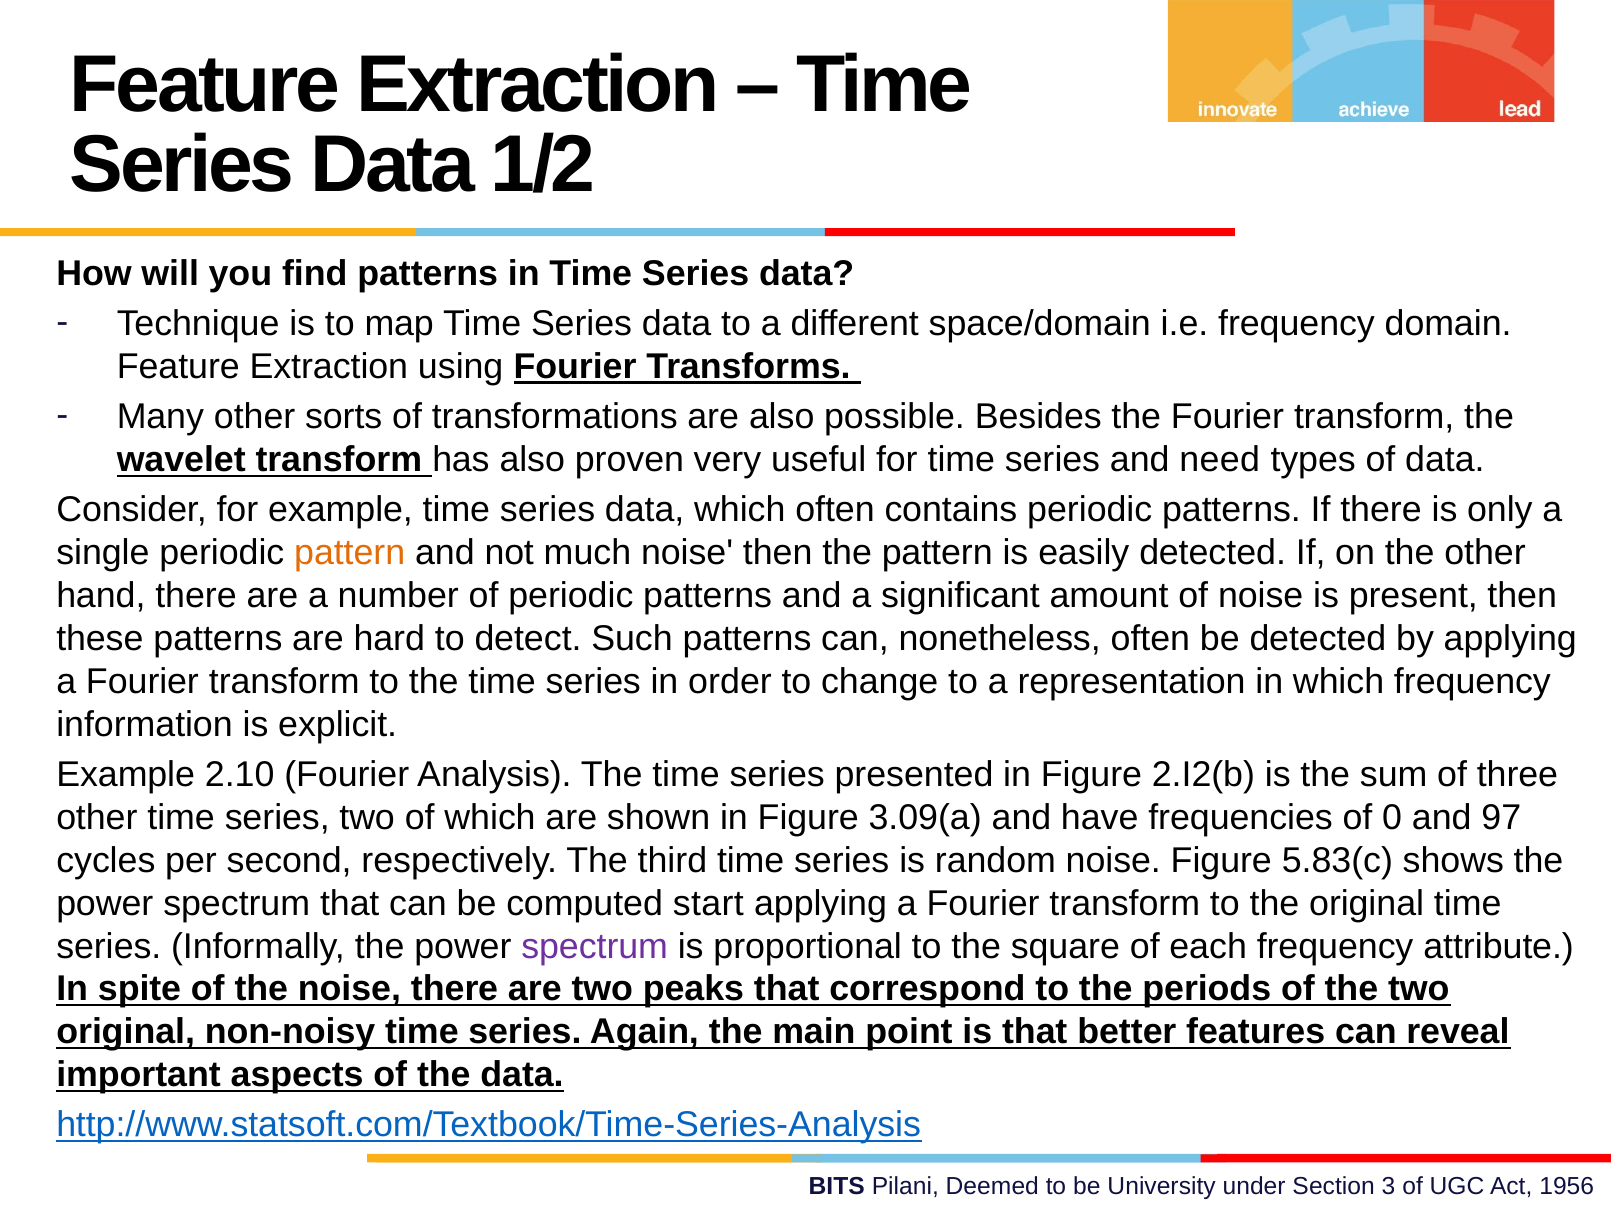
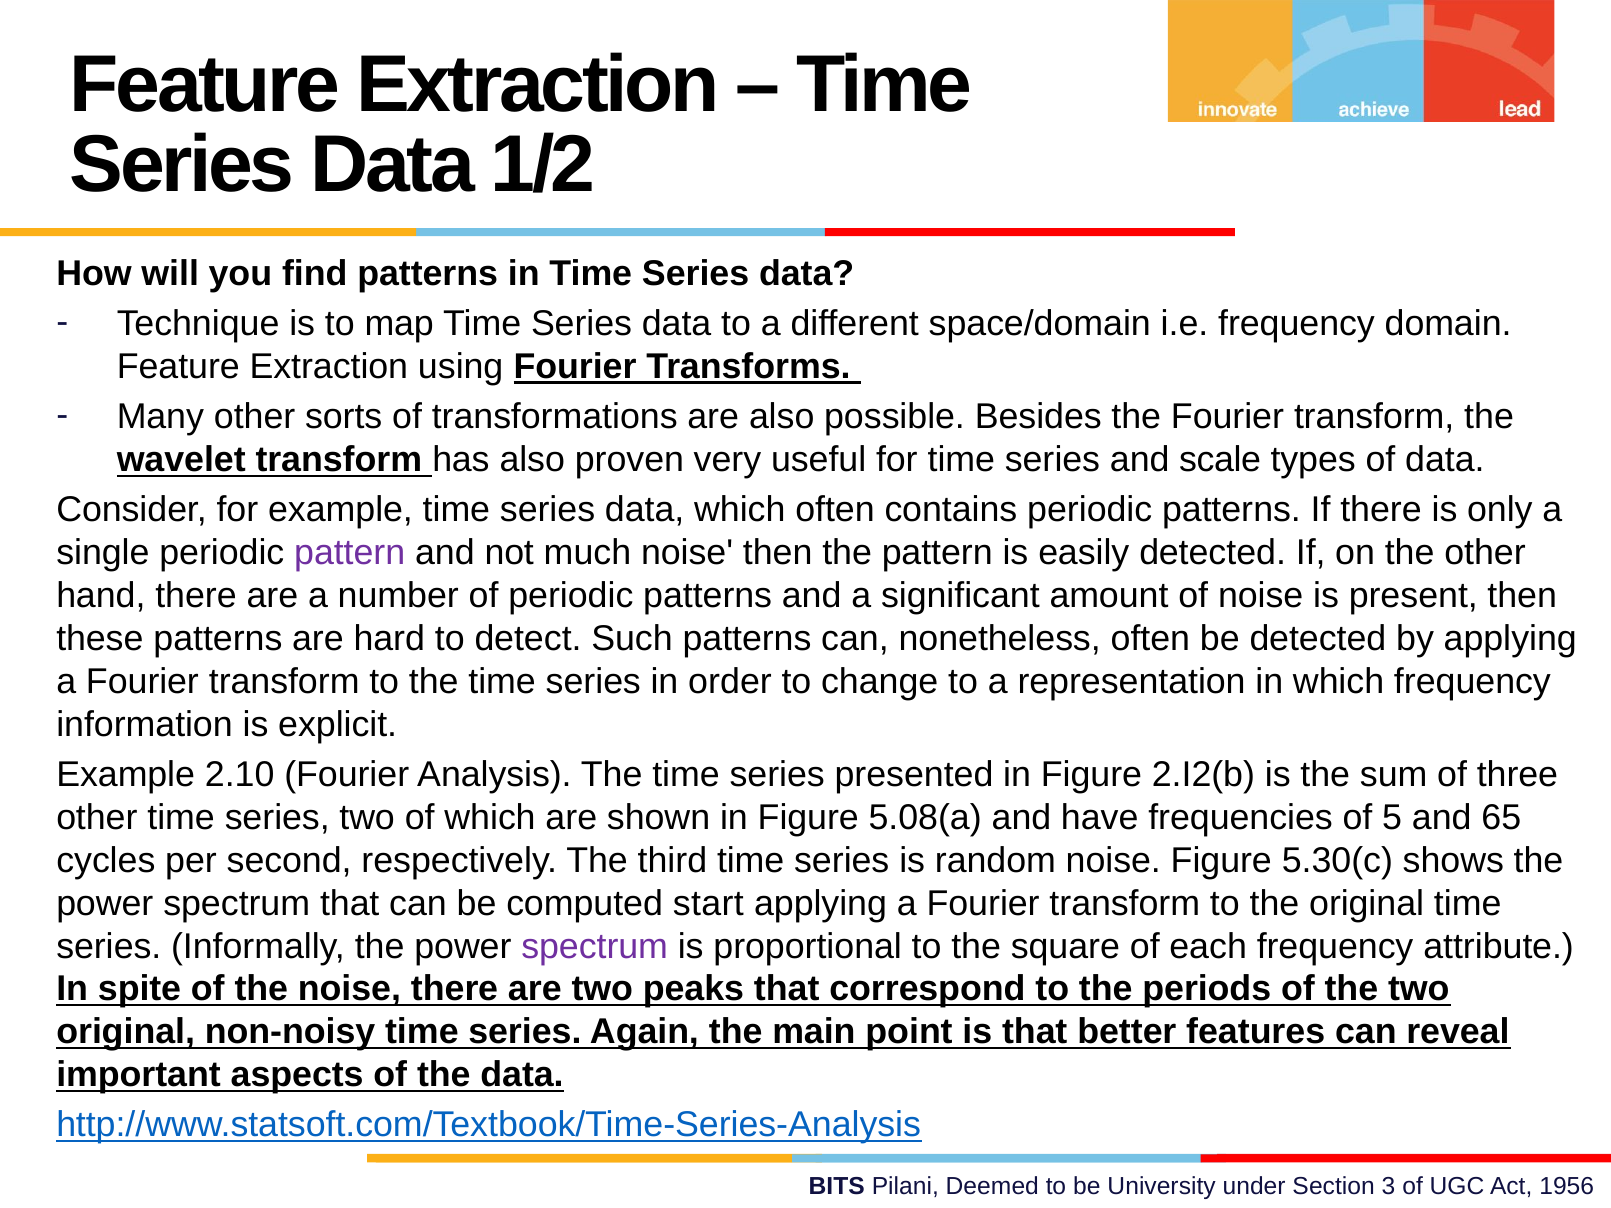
need: need -> scale (1220, 460)
pattern colour: orange -> purple (350, 553)
3.09(a: 3.09(a -> 5.08(a (925, 818)
0: 0 -> 5 (1392, 818)
97: 97 -> 65 (1501, 818)
5.83(c: 5.83(c -> 5.30(c (1337, 861)
